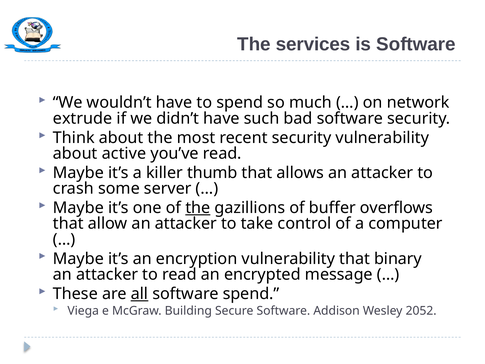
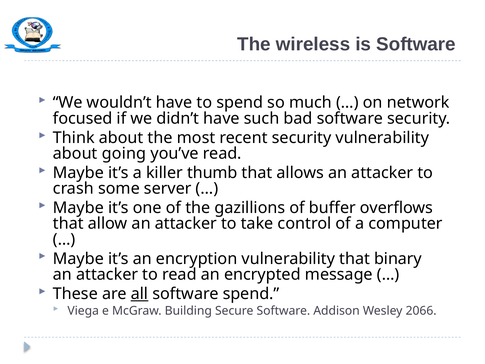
services: services -> wireless (313, 44)
extrude: extrude -> focused (83, 118)
active: active -> going (124, 153)
the underline: present -> none (198, 208)
2052: 2052 -> 2066 (421, 311)
